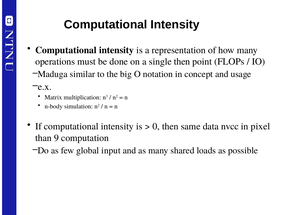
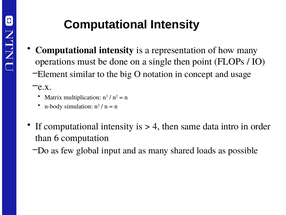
Maduga: Maduga -> Element (53, 74)
0: 0 -> 4 (156, 126)
nvcc: nvcc -> intro (230, 126)
pixel: pixel -> order (261, 126)
9: 9 -> 6 (56, 138)
